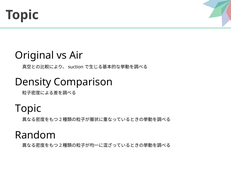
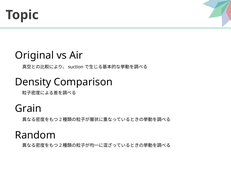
Topic: Topic -> Grain (28, 108)
